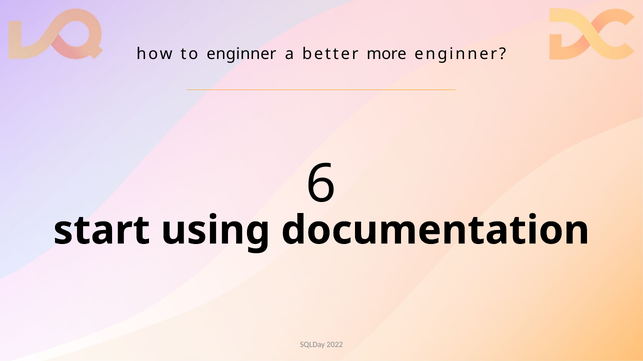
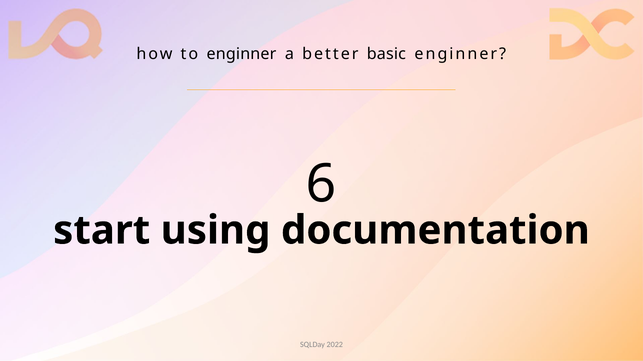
more: more -> basic (386, 54)
